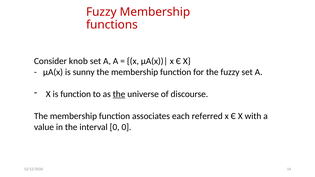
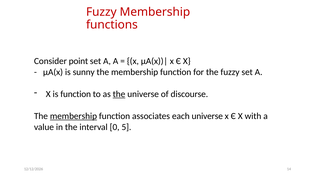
knob: knob -> point (78, 61)
membership underline: none -> present (73, 116)
each referred: referred -> universe (207, 116)
0 0: 0 -> 5 (126, 127)
